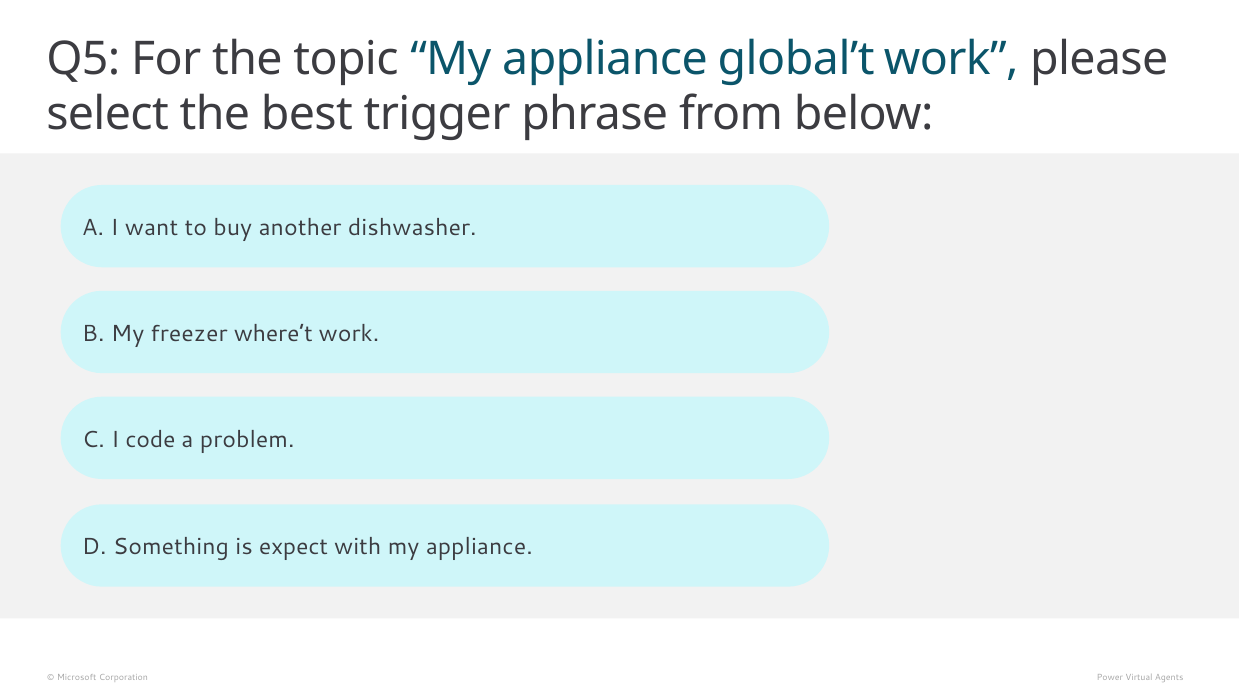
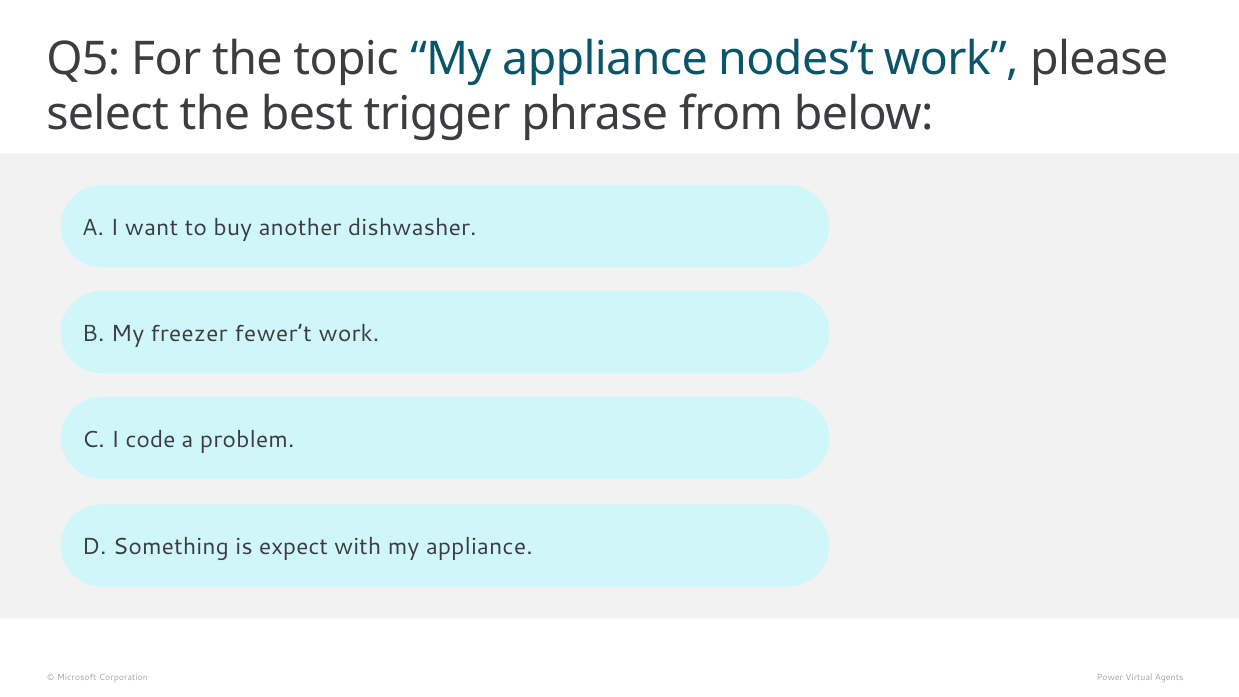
global’t: global’t -> nodes’t (796, 59)
where’t: where’t -> fewer’t (273, 334)
